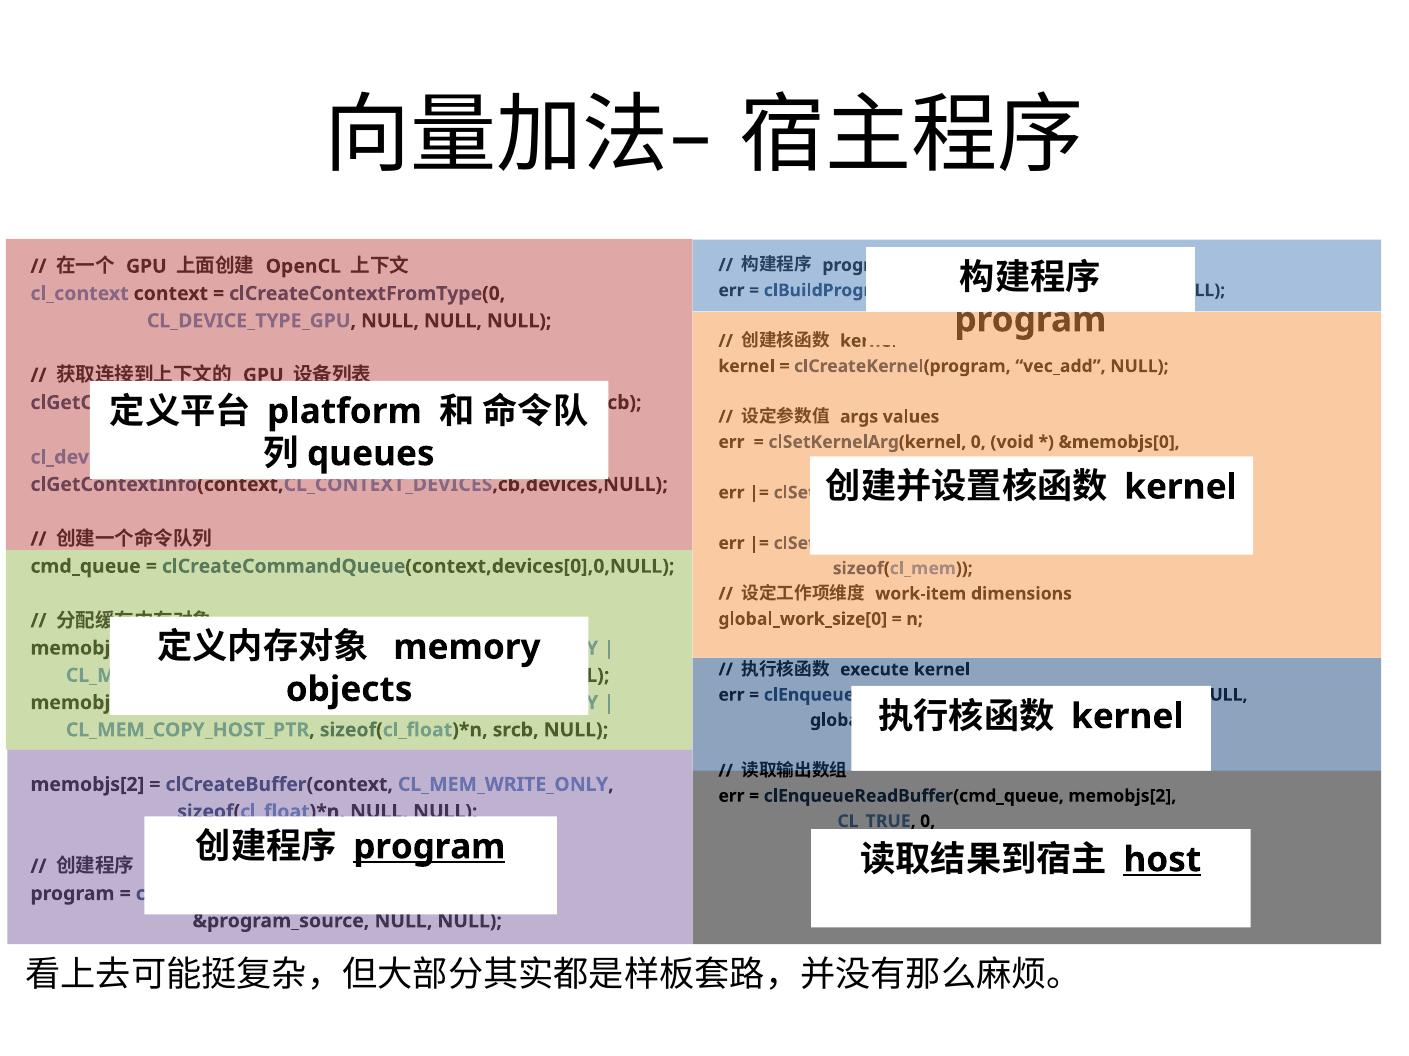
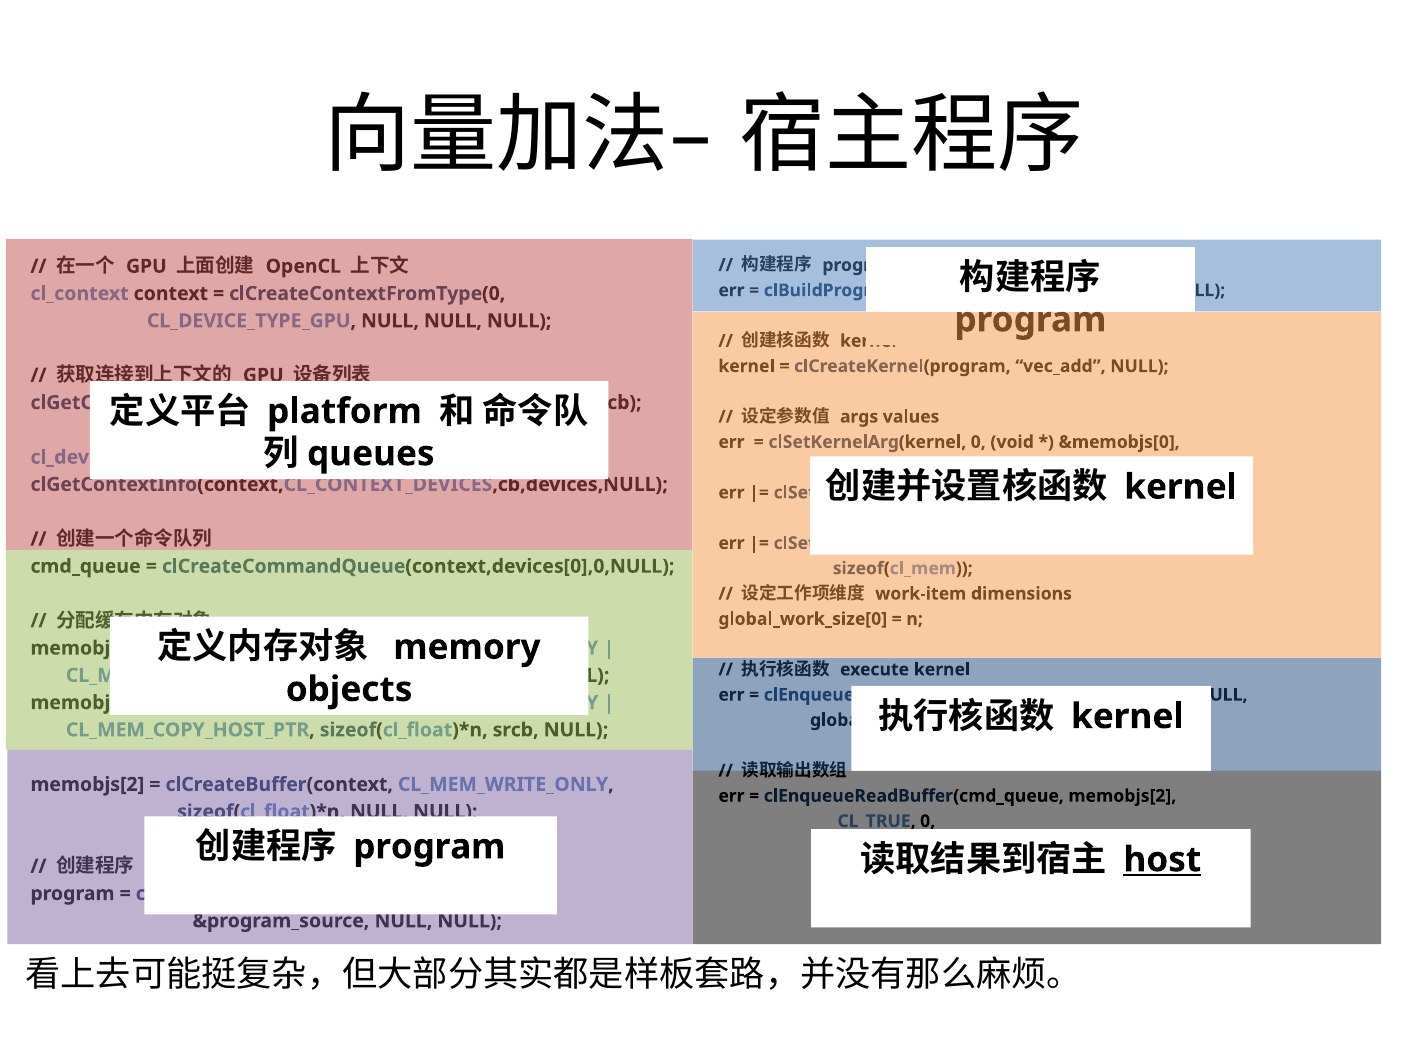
program underline: present -> none (429, 847)
